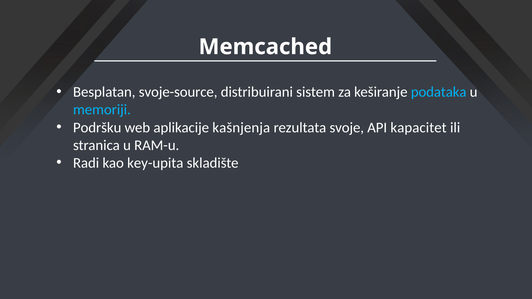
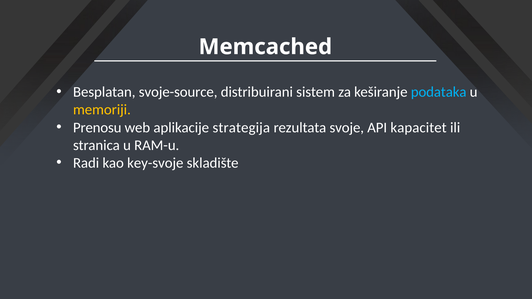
memoriji colour: light blue -> yellow (102, 110)
Podršku: Podršku -> Prenosu (97, 128)
kašnjenja: kašnjenja -> strategija (241, 128)
key-upita: key-upita -> key-svoje (155, 163)
